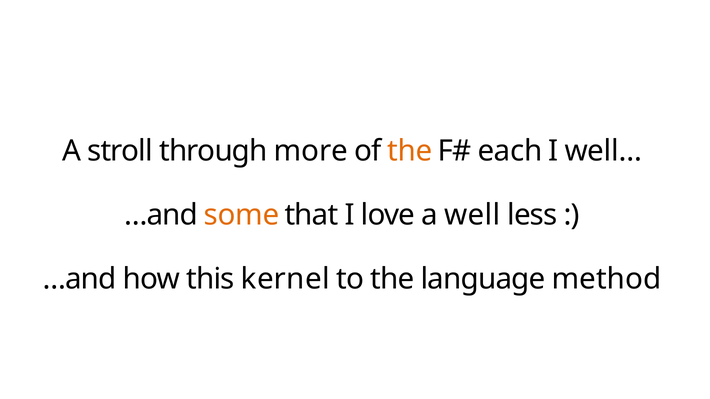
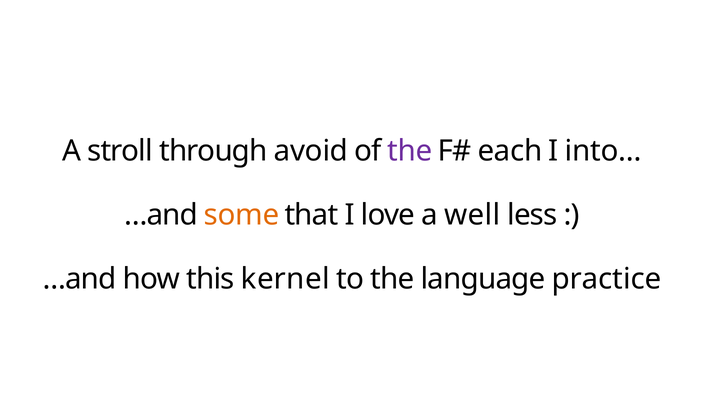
more: more -> avoid (311, 151)
the colour: orange -> purple (410, 151)
well…: well… -> into… (603, 151)
method: method -> practice (607, 279)
